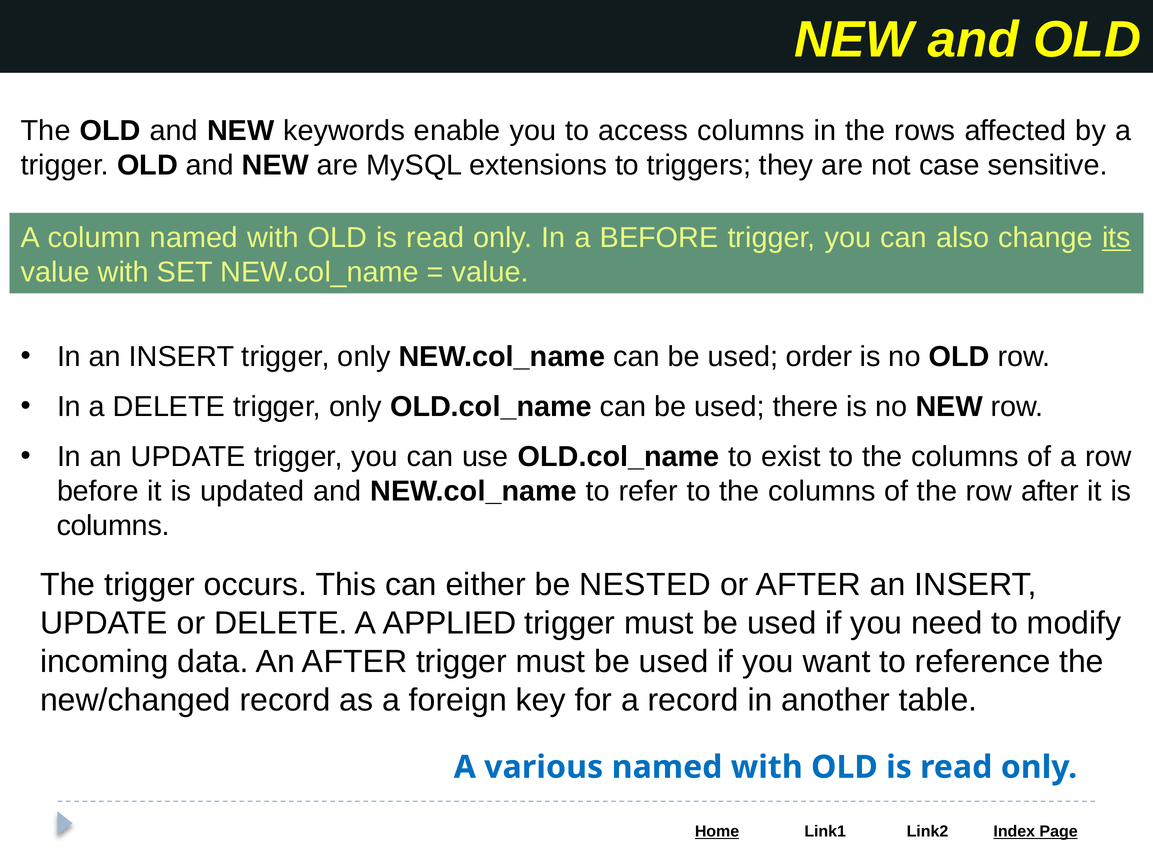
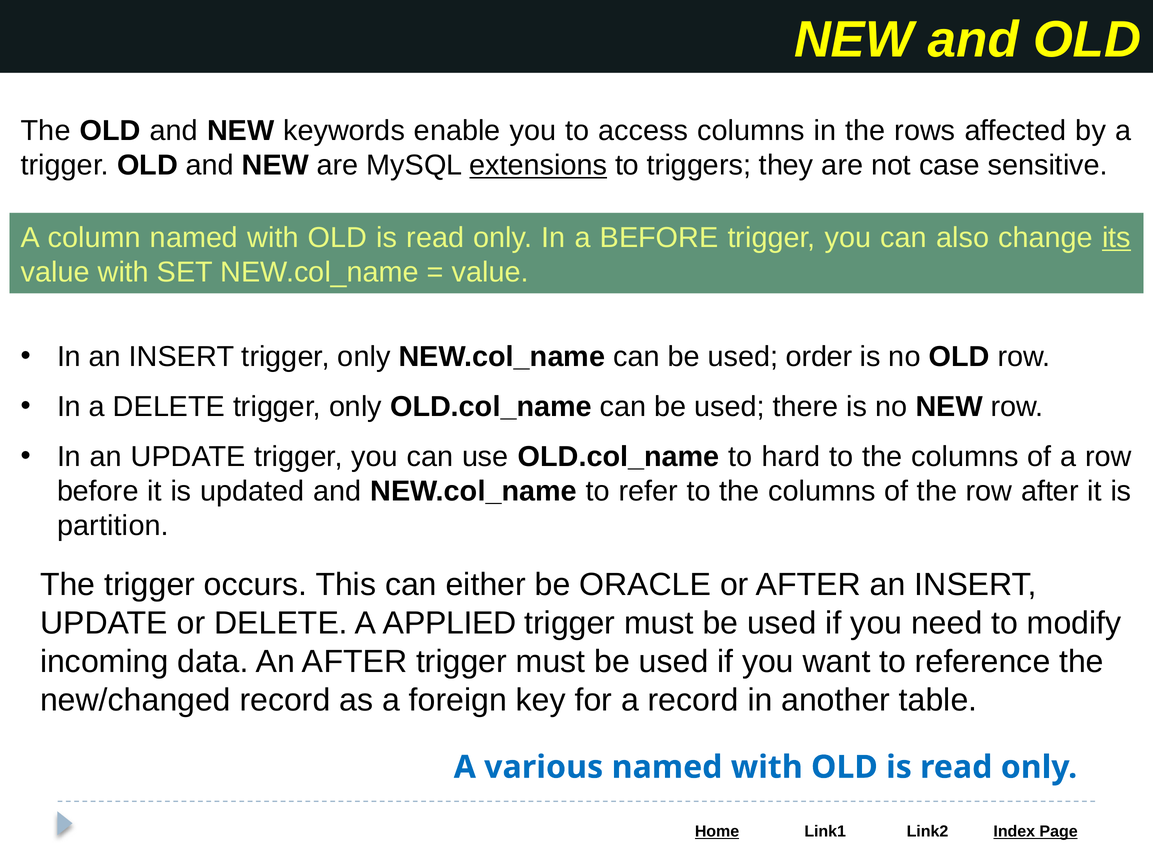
extensions underline: none -> present (538, 165)
exist: exist -> hard (791, 456)
columns: columns -> partition (113, 526)
NESTED: NESTED -> ORACLE (645, 584)
